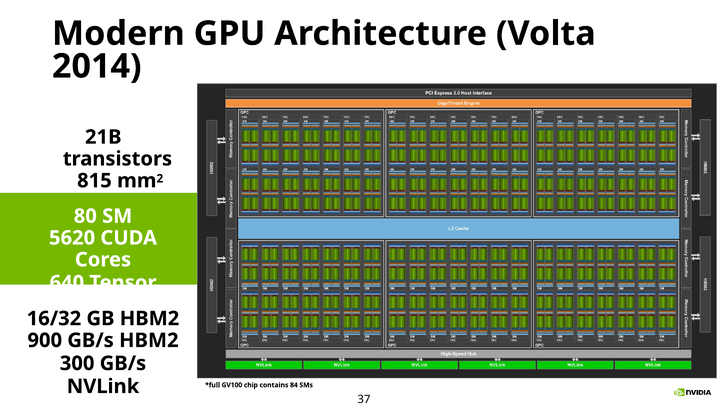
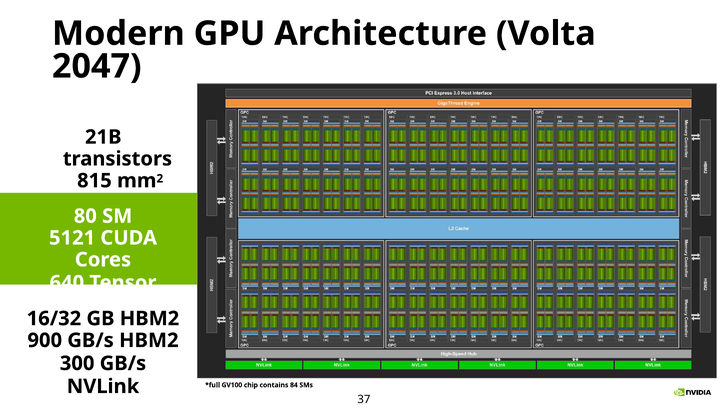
2014: 2014 -> 2047 (97, 66)
5620: 5620 -> 5121 (72, 238)
